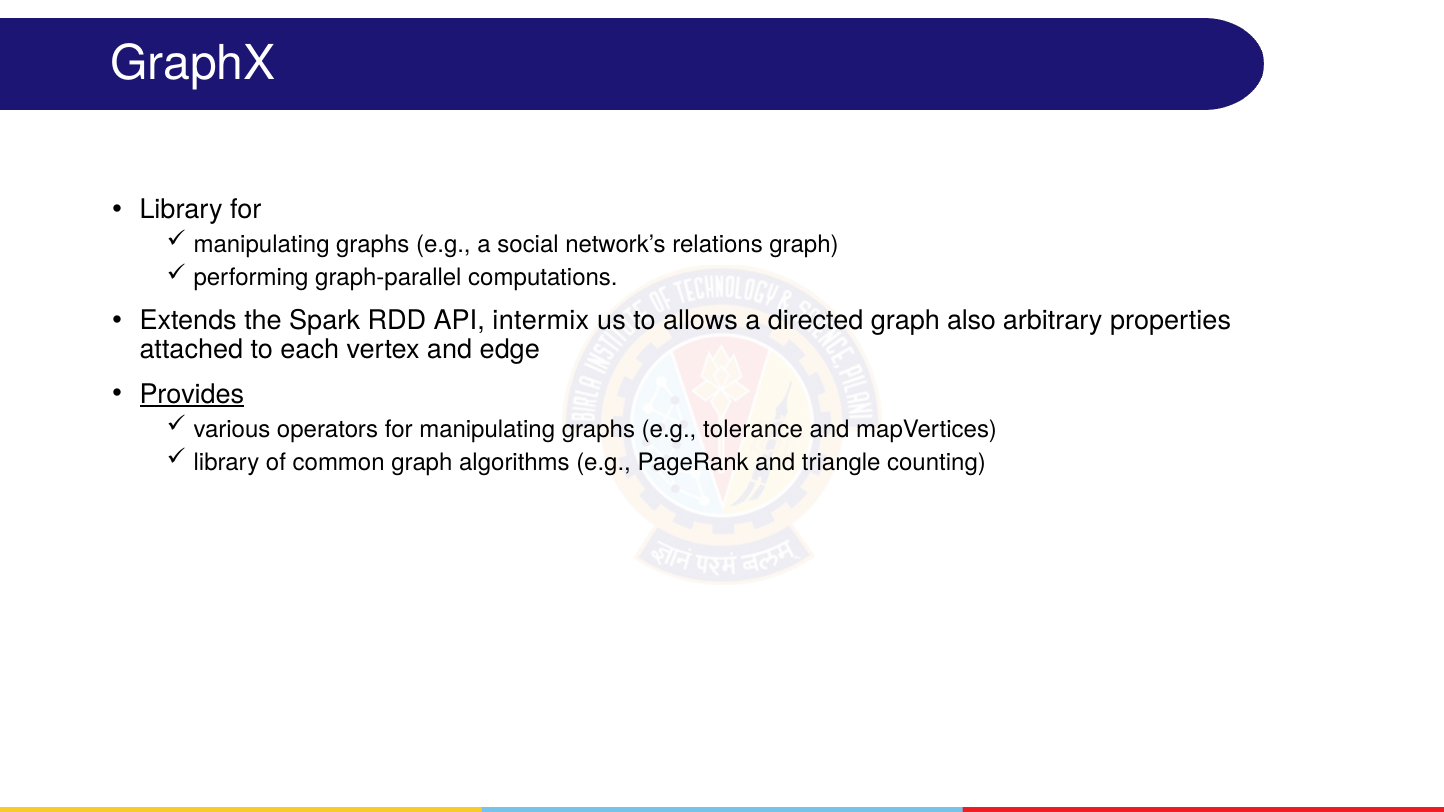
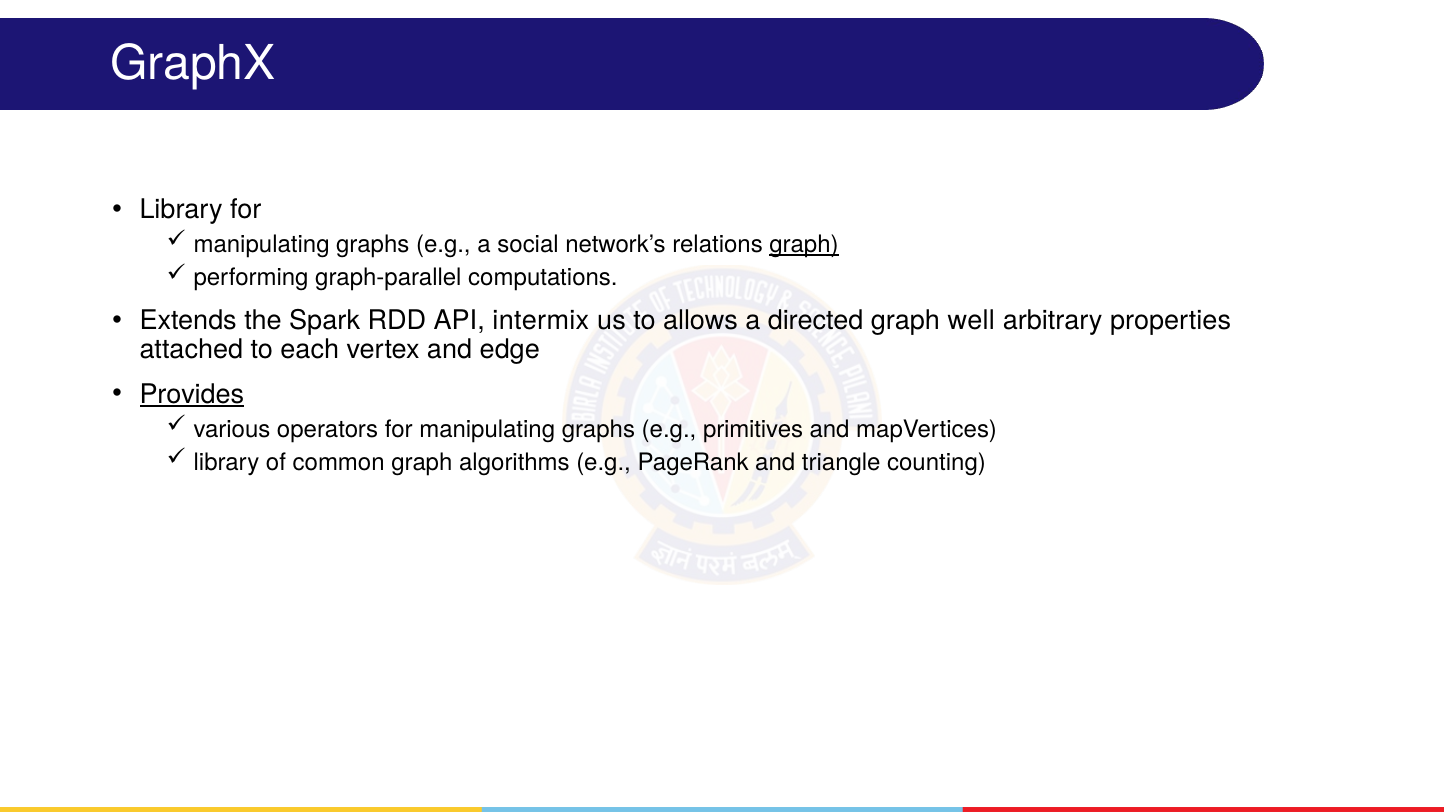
graph underline: none -> present (804, 245)
also: also -> well (971, 321)
tolerance: tolerance -> primitives (753, 429)
